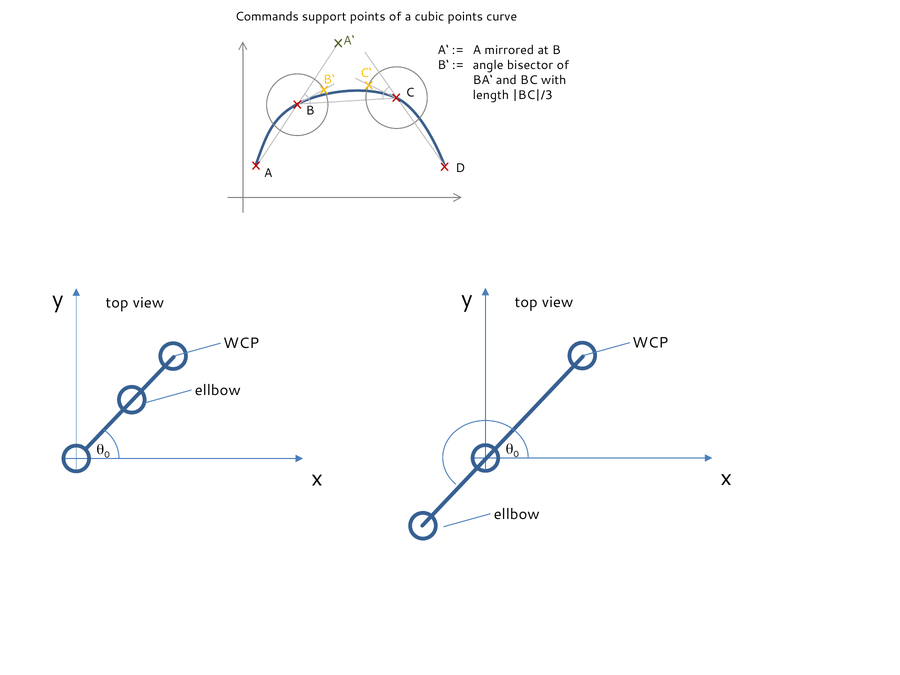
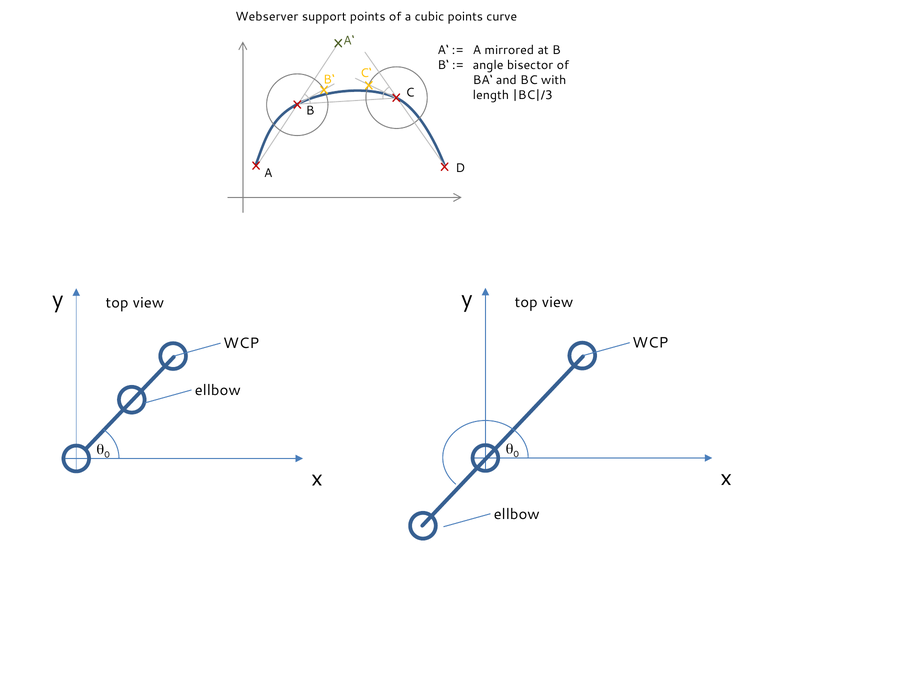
Commands: Commands -> Webserver (267, 17)
